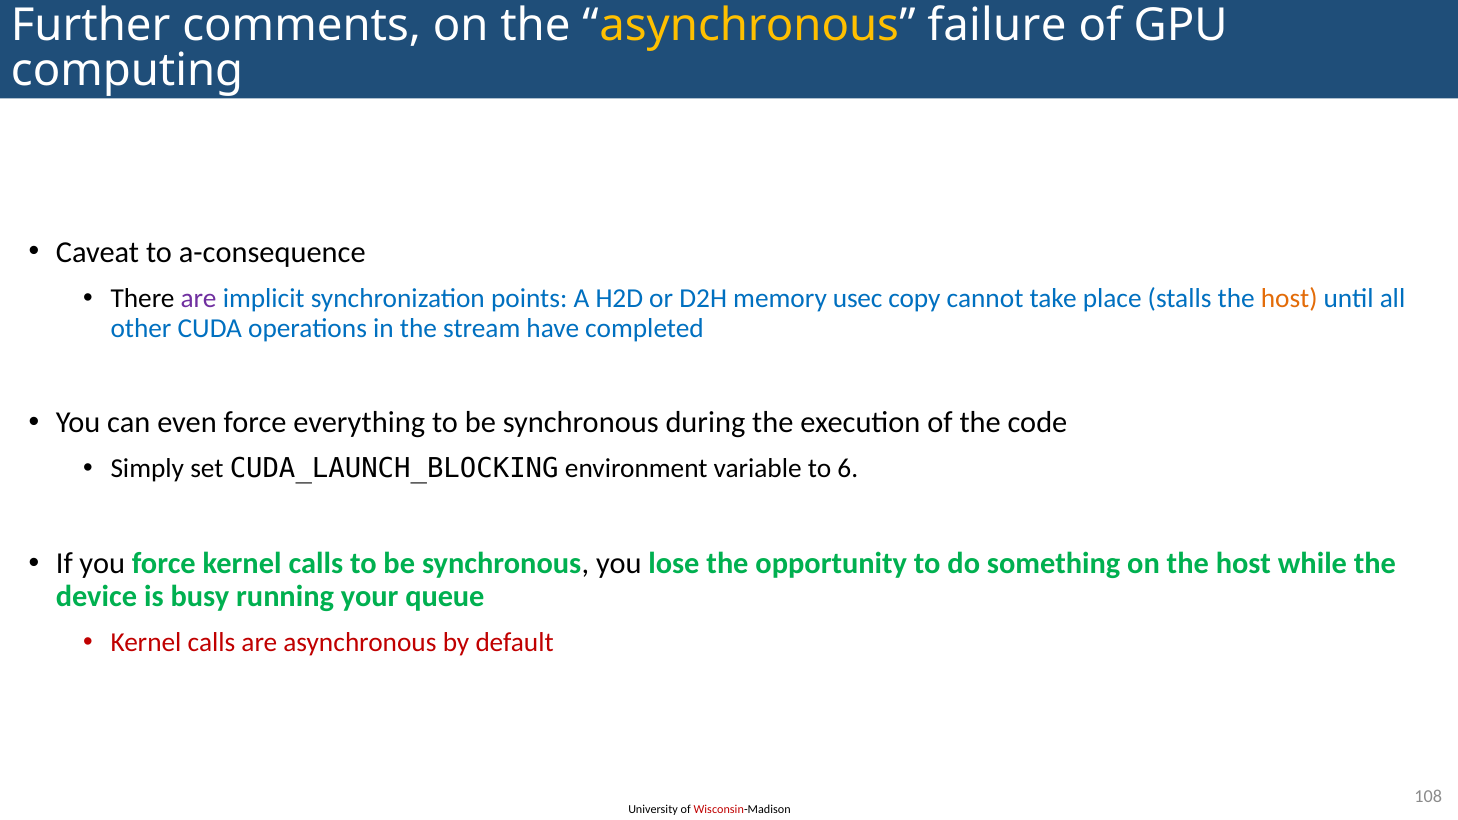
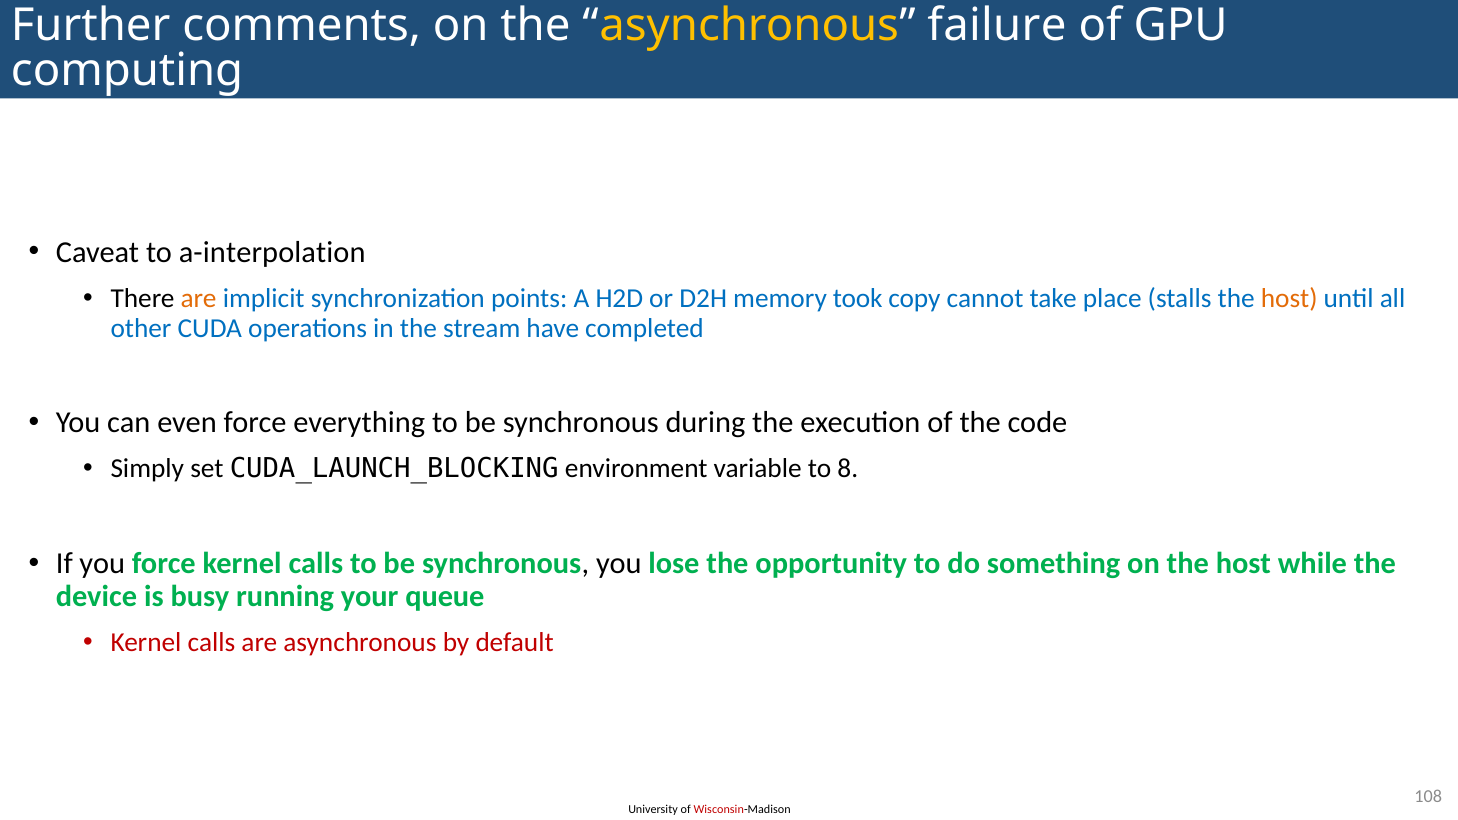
a-consequence: a-consequence -> a-interpolation (272, 252)
are colour: purple -> orange (199, 299)
usec: usec -> took (858, 299)
6: 6 -> 8 (848, 469)
